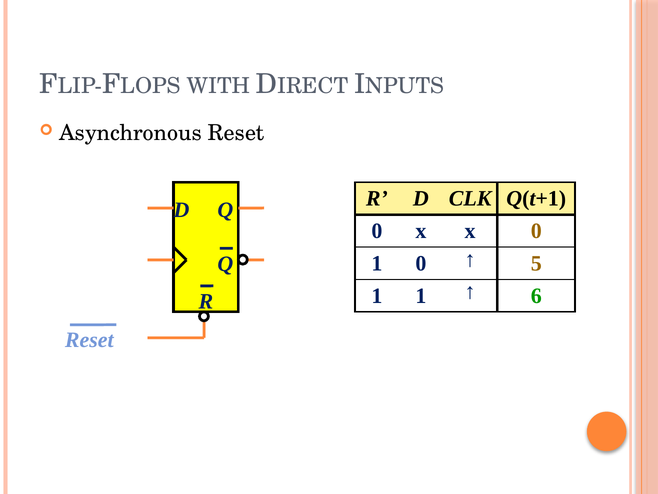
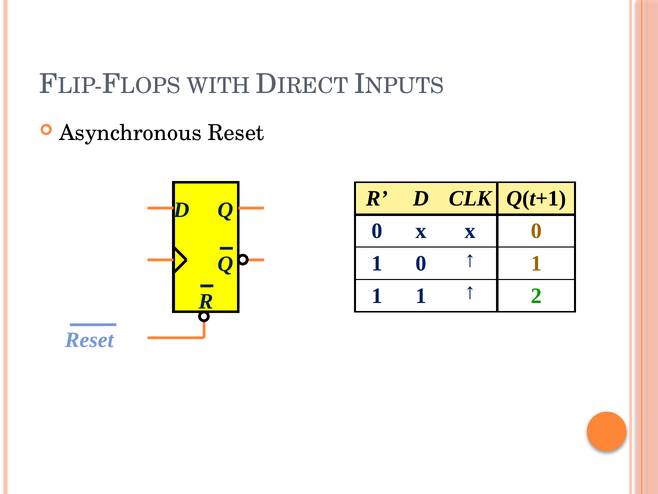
5: 5 -> 1 (536, 263)
6: 6 -> 2 (536, 295)
